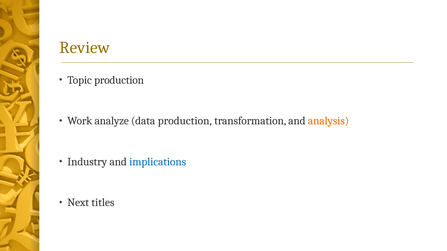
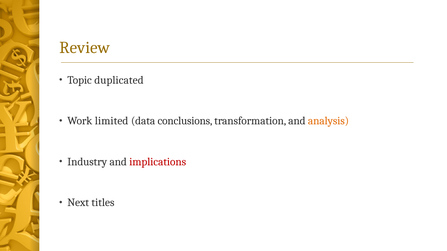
Topic production: production -> duplicated (119, 80)
analyze: analyze -> limited (112, 121)
data production: production -> conclusions (185, 121)
implications colour: blue -> red (158, 162)
